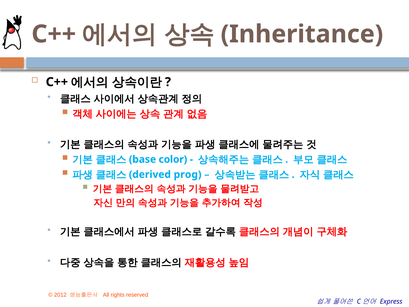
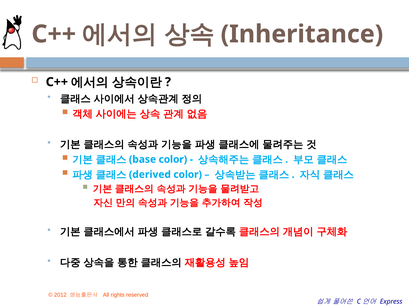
prog: prog -> color (188, 174)
